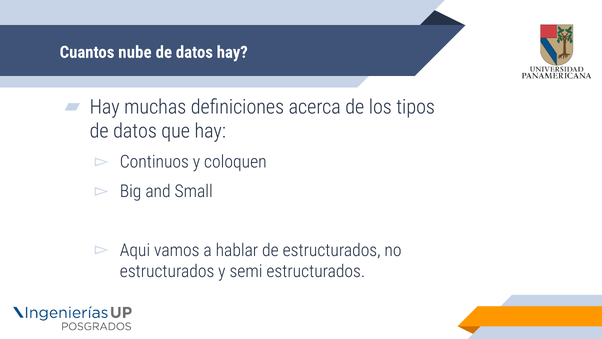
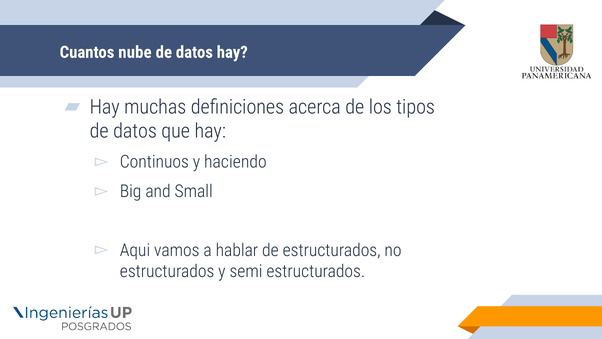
coloquen: coloquen -> haciendo (235, 162)
